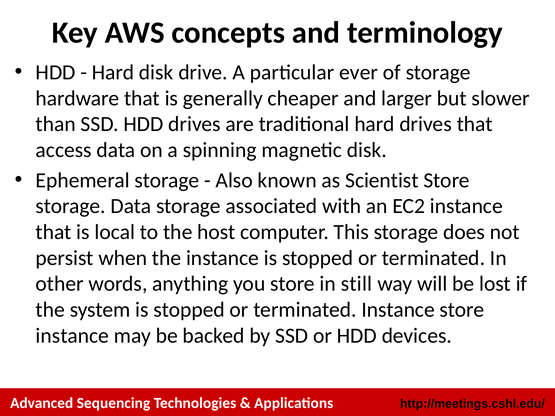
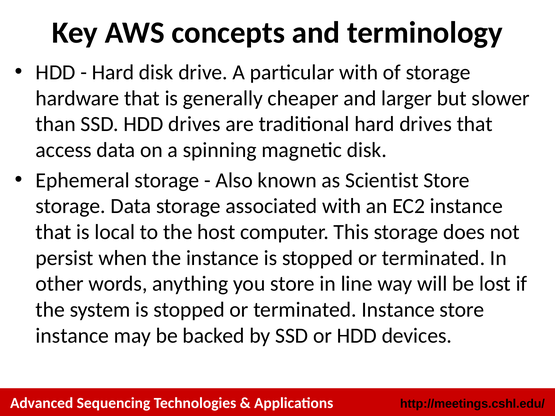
particular ever: ever -> with (359, 72)
still: still -> line (357, 284)
